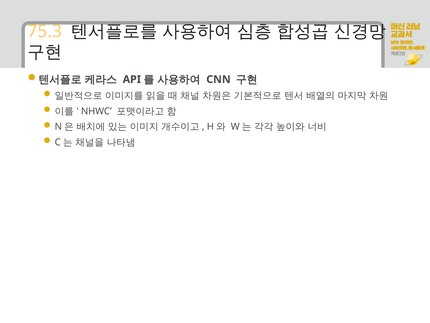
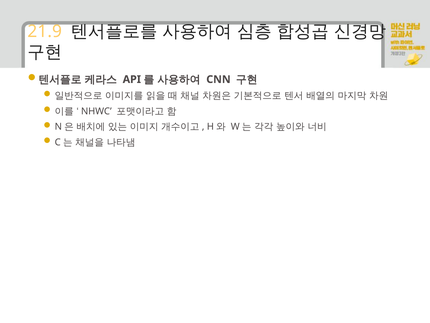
75.3: 75.3 -> 21.9 (45, 31)
